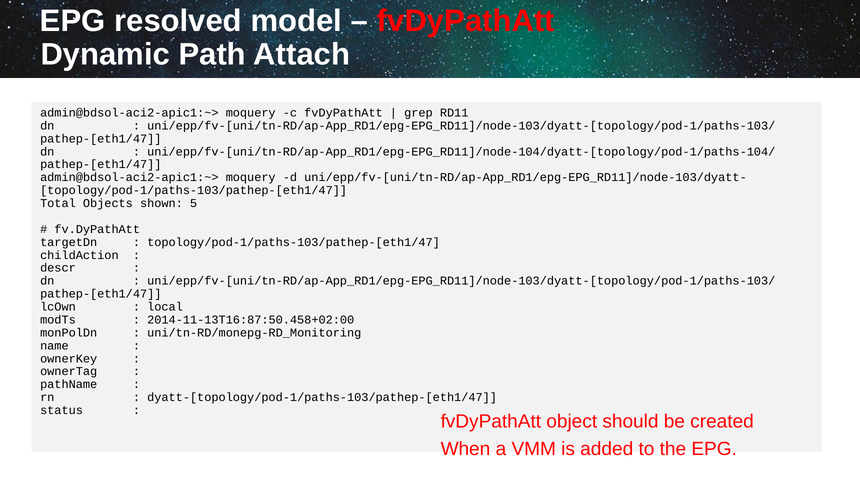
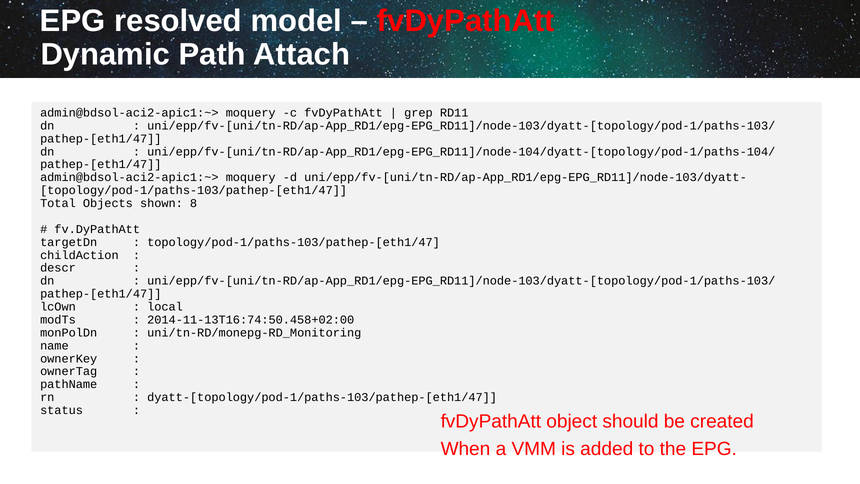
5: 5 -> 8 (194, 203)
2014-11-13T16:87:50.458+02:00: 2014-11-13T16:87:50.458+02:00 -> 2014-11-13T16:74:50.458+02:00 (251, 320)
